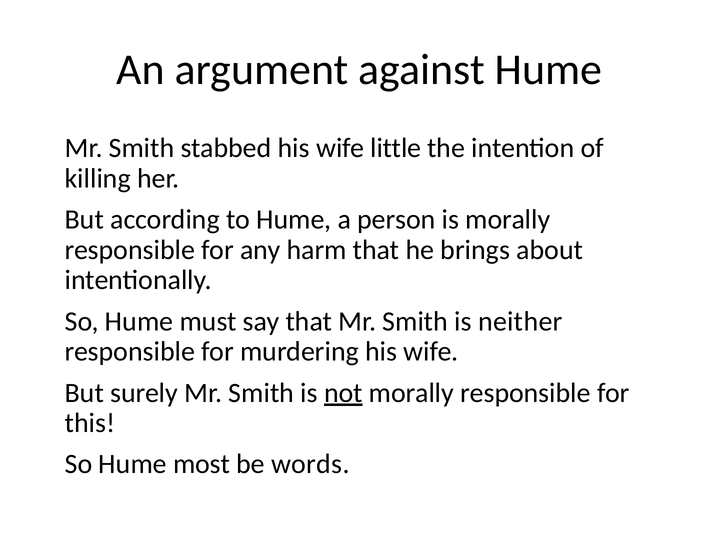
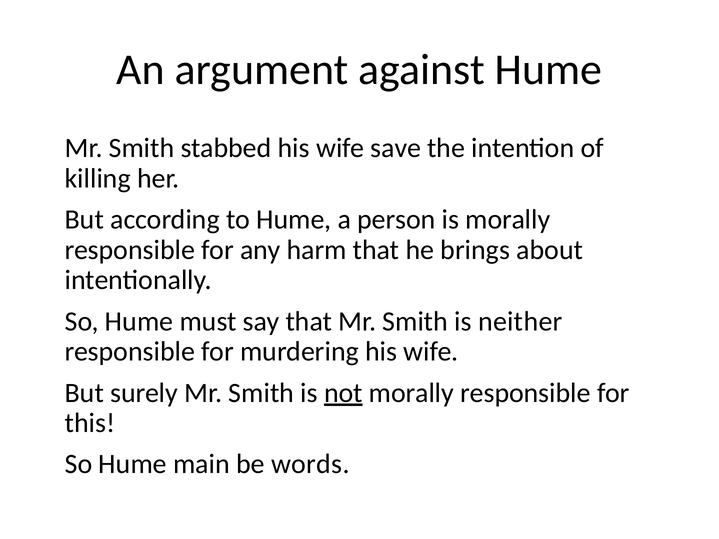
little: little -> save (396, 148)
most: most -> main (201, 464)
